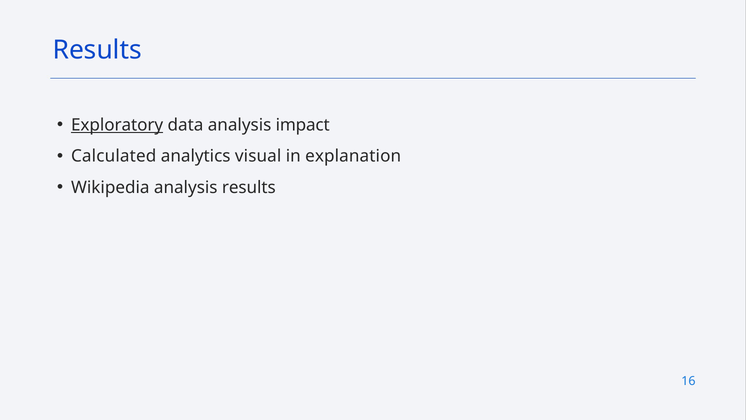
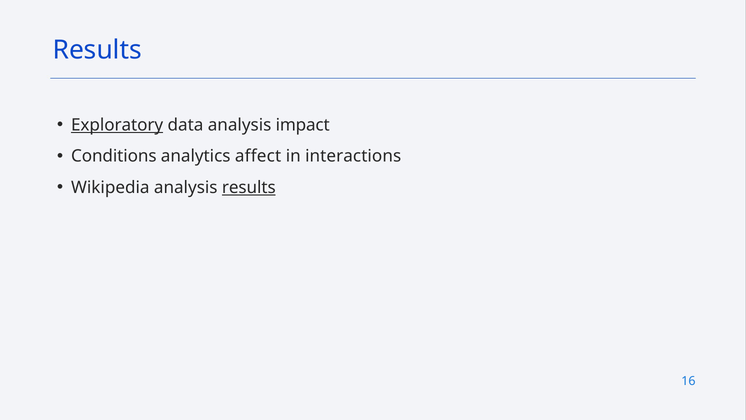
Calculated: Calculated -> Conditions (114, 156)
visual: visual -> affect (258, 156)
explanation: explanation -> interactions (353, 156)
results underline: none -> present (249, 188)
